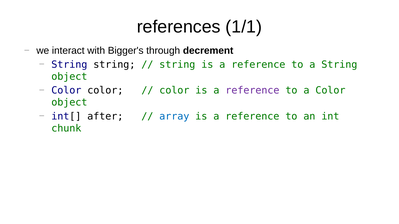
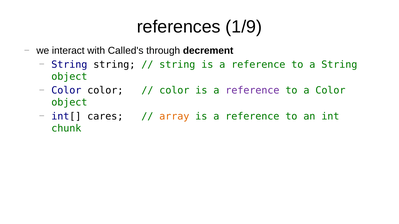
1/1: 1/1 -> 1/9 (244, 27)
Bigger's: Bigger's -> Called's (126, 51)
after: after -> cares (105, 117)
array colour: blue -> orange (174, 117)
